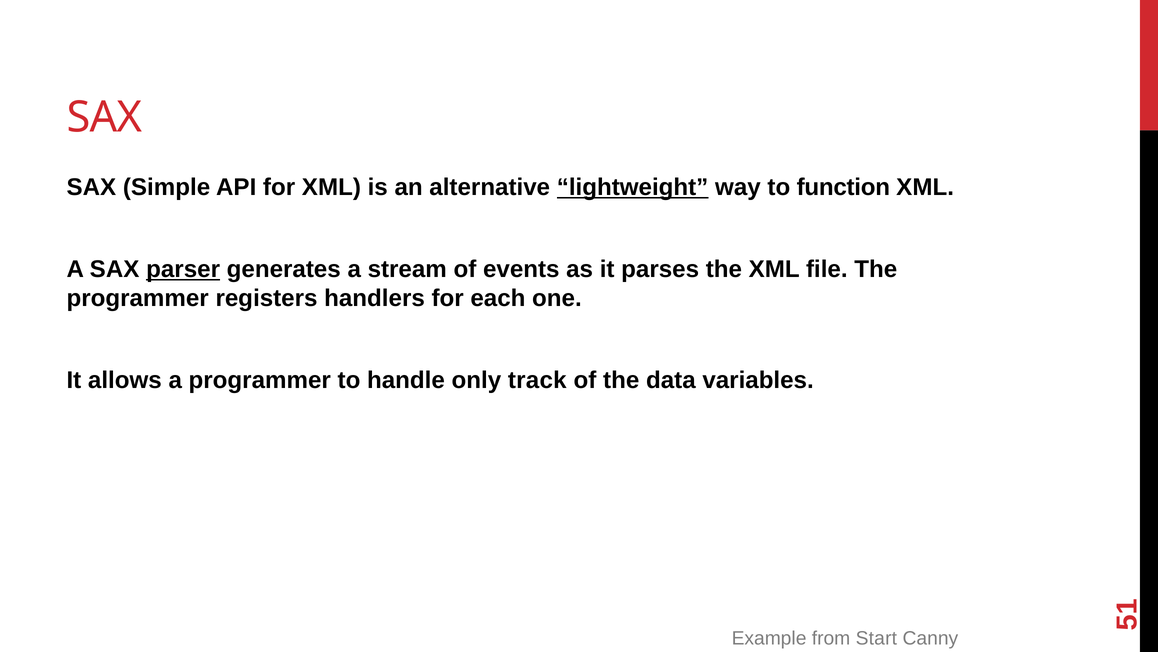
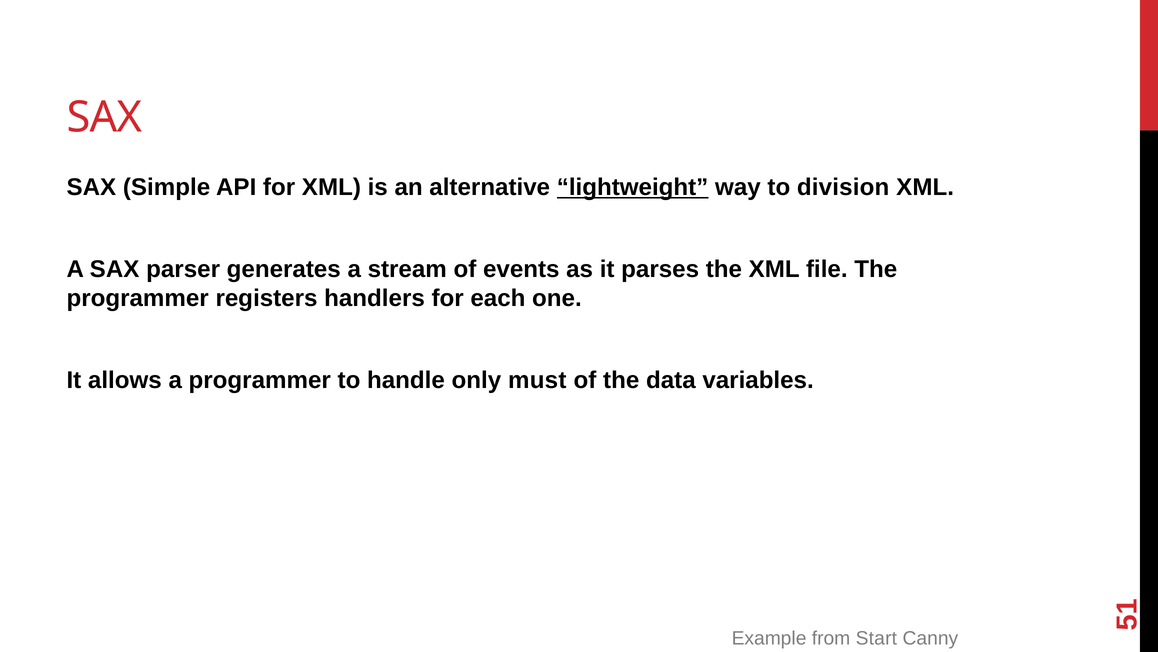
function: function -> division (843, 187)
parser underline: present -> none (183, 269)
track: track -> must (537, 380)
